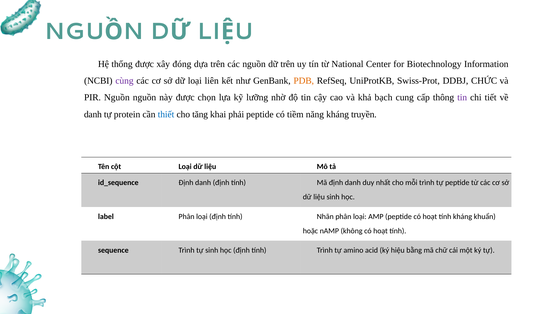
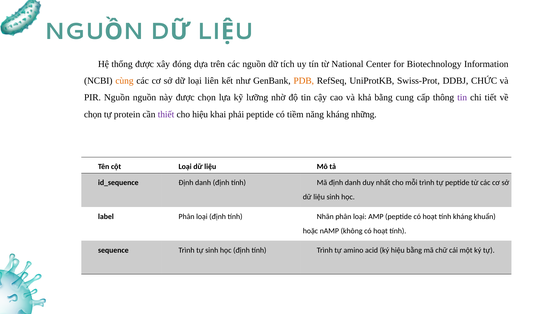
dữ trên: trên -> tích (287, 64)
cùng colour: purple -> orange (124, 81)
khả bạch: bạch -> bằng (384, 97)
danh: danh -> chọn (93, 114)
thiết colour: blue -> purple (166, 114)
cho tăng: tăng -> hiệu (200, 114)
truyền: truyền -> những (364, 114)
